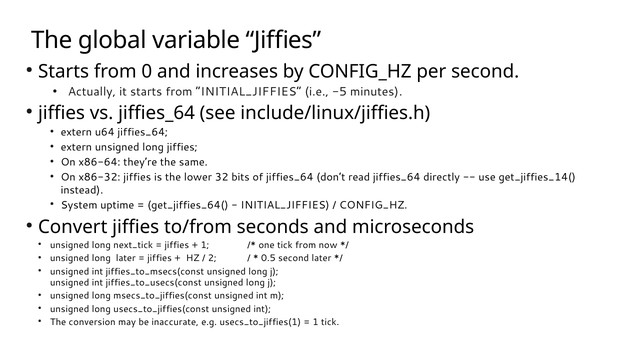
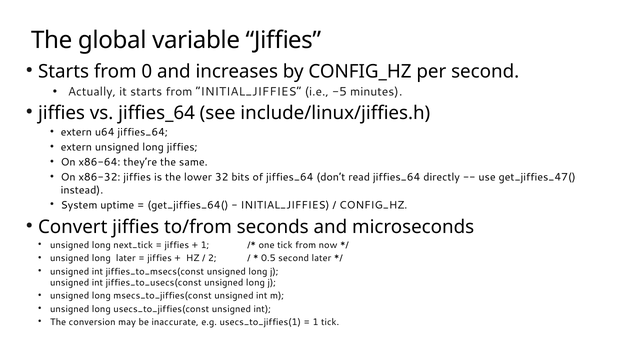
get_jiffies_14(: get_jiffies_14( -> get_jiffies_47( (537, 177)
